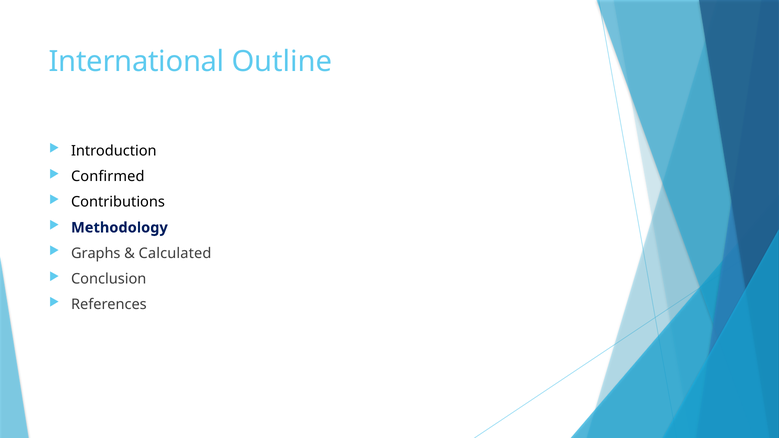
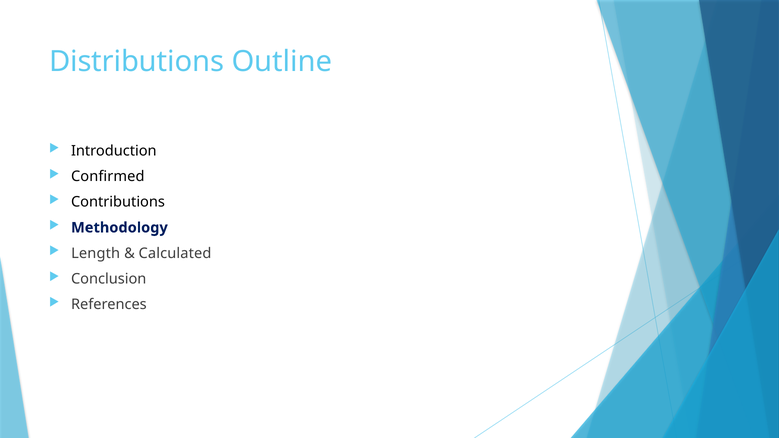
International: International -> Distributions (137, 61)
Graphs: Graphs -> Length (96, 253)
